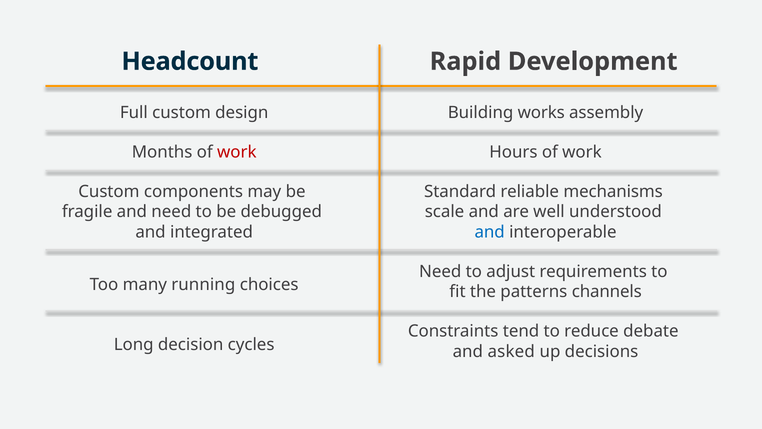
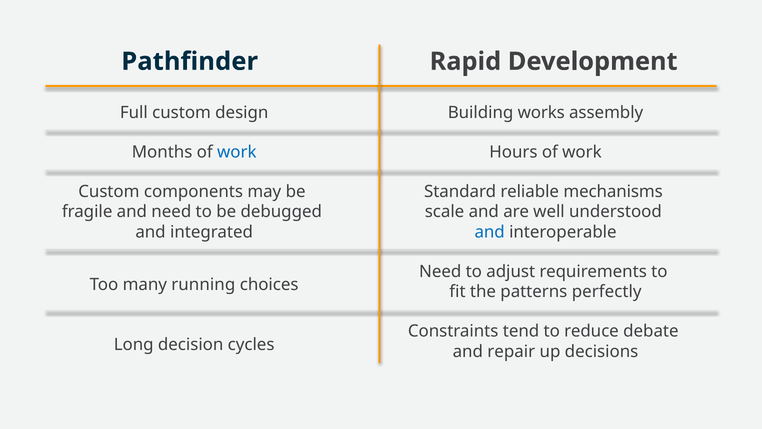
Headcount: Headcount -> Pathfinder (190, 61)
work colour: red -> blue (237, 152)
channels: channels -> perfectly (607, 292)
asked: asked -> repair (511, 351)
